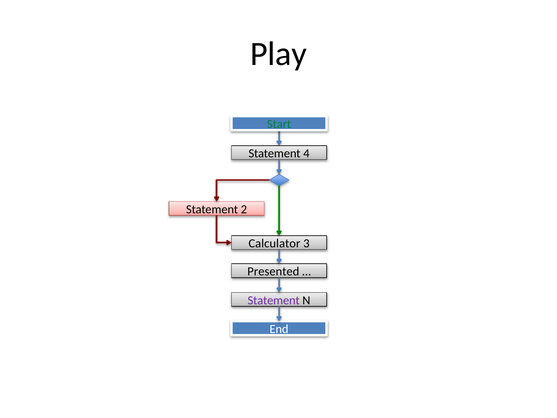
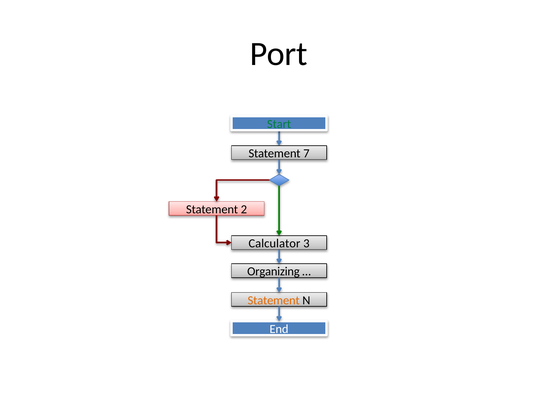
Play: Play -> Port (279, 54)
4: 4 -> 7 (306, 153)
Presented: Presented -> Organizing (273, 271)
Statement colour: purple -> orange (274, 300)
